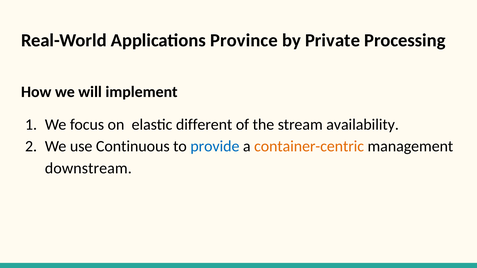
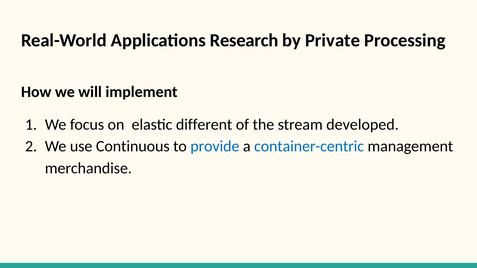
Province: Province -> Research (244, 40)
availability: availability -> developed (363, 125)
container-centric colour: orange -> blue (309, 147)
downstream: downstream -> merchandise (88, 168)
